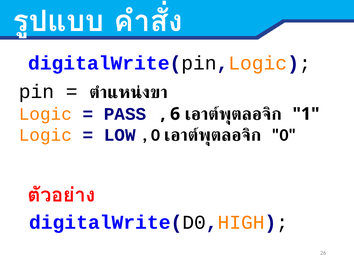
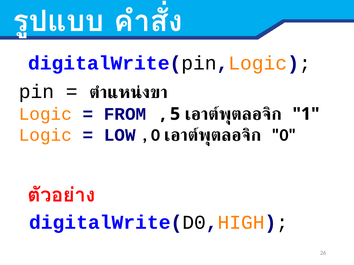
PASS: PASS -> FROM (125, 114)
6: 6 -> 5 (175, 114)
